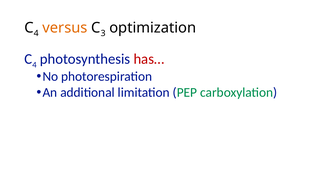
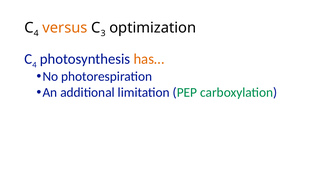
has… colour: red -> orange (149, 59)
